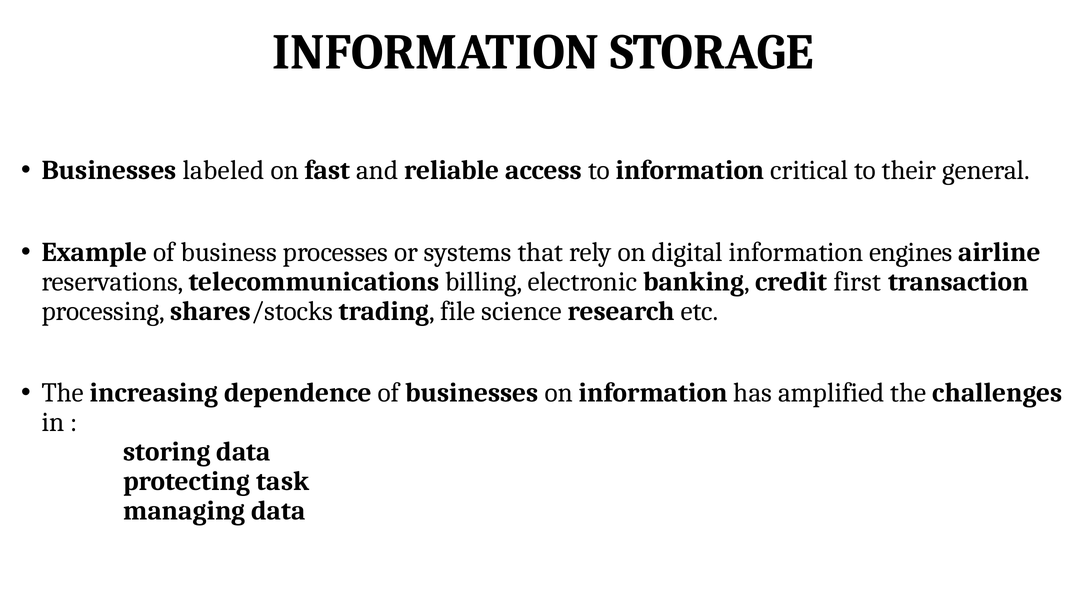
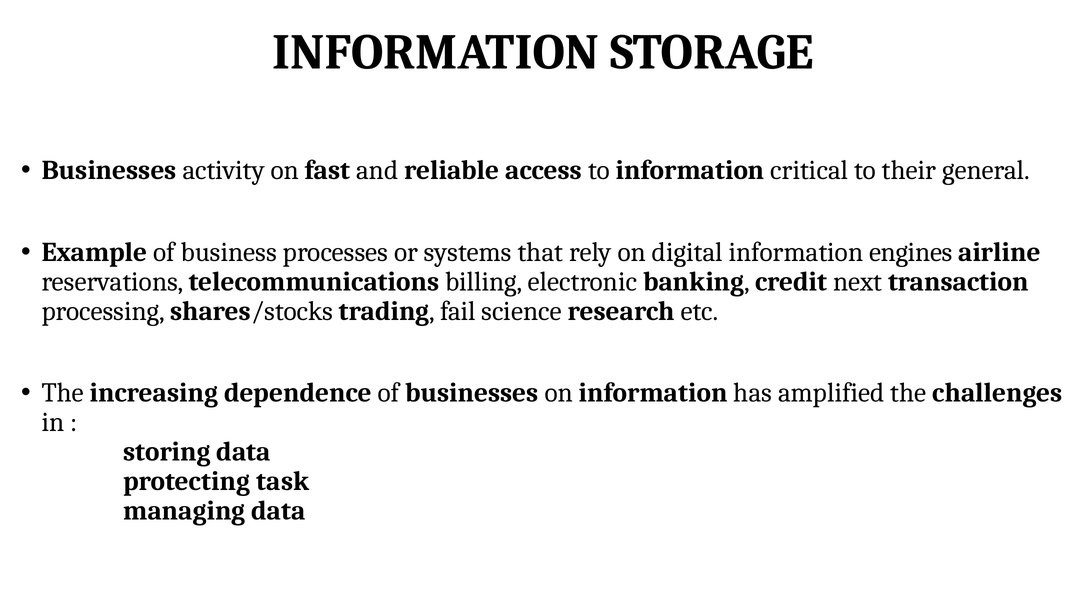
labeled: labeled -> activity (224, 170)
first: first -> next (858, 281)
file: file -> fail (458, 311)
